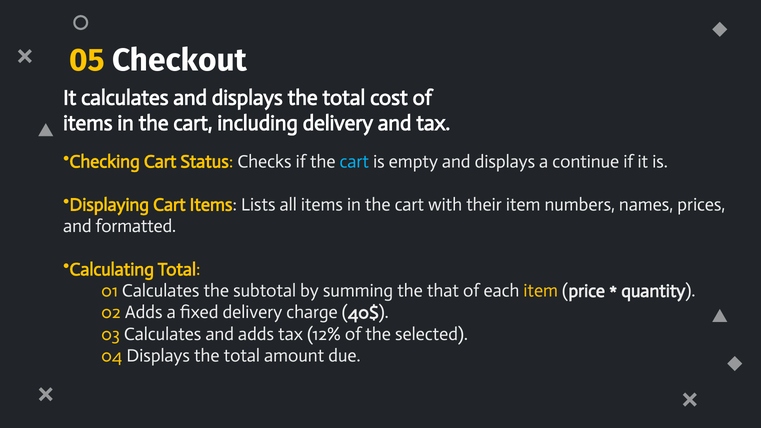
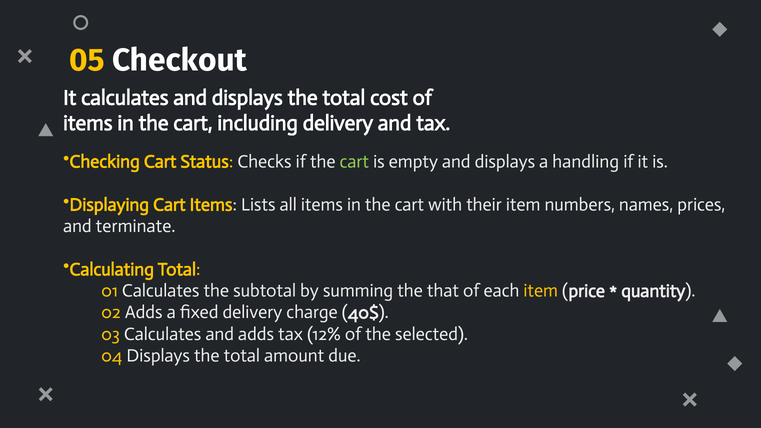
cart colour: light blue -> light green (354, 162)
continue: continue -> handling (586, 162)
formatted: formatted -> terminate (136, 226)
